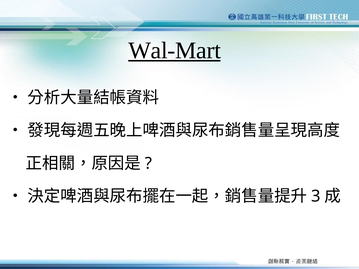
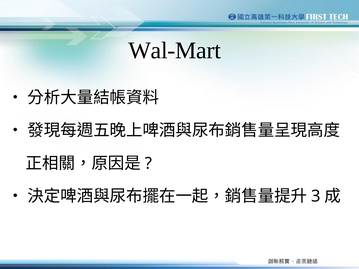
Wal-Mart underline: present -> none (175, 51)
